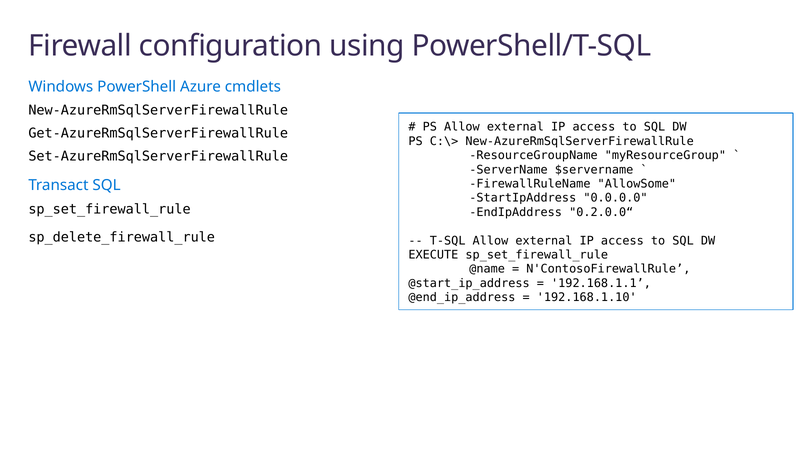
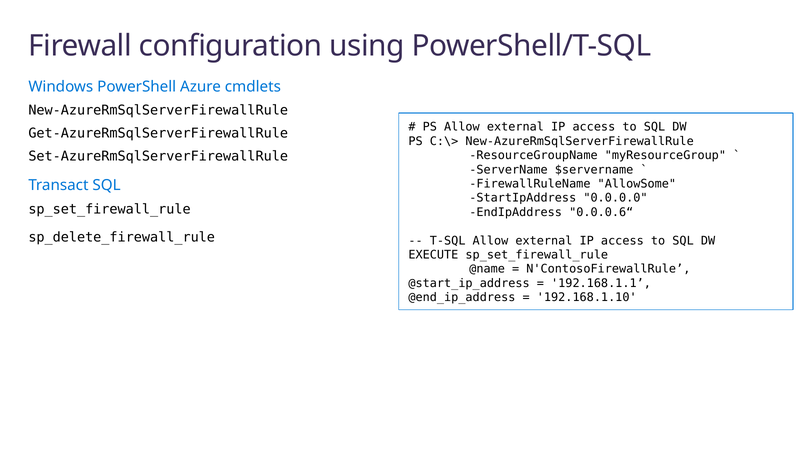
0.2.0.0“: 0.2.0.0“ -> 0.0.0.6“ (601, 212)
